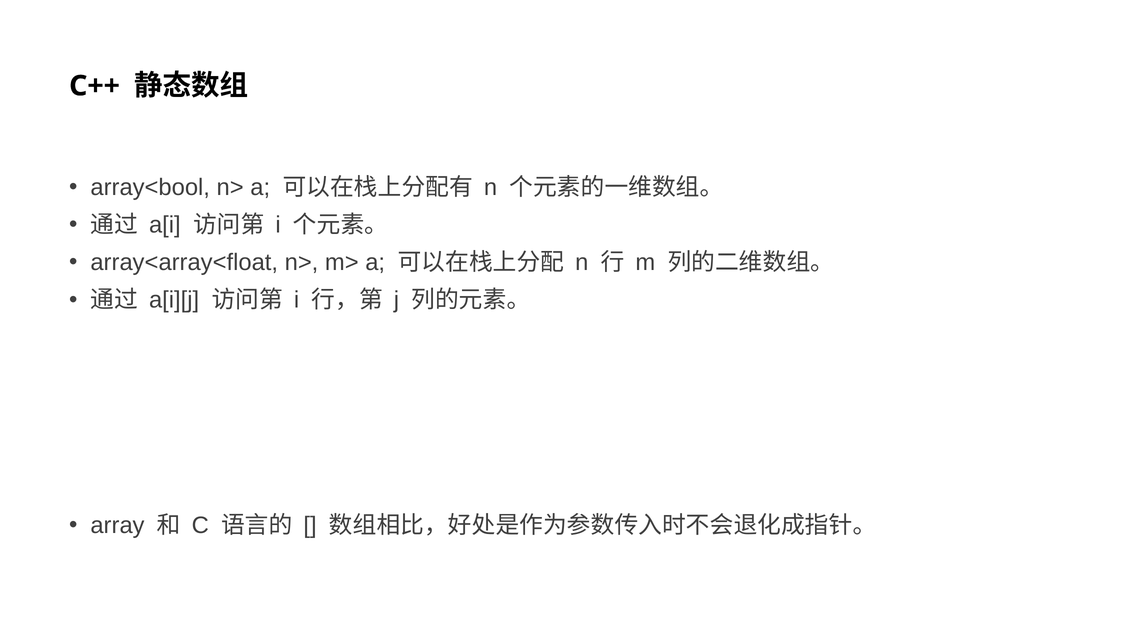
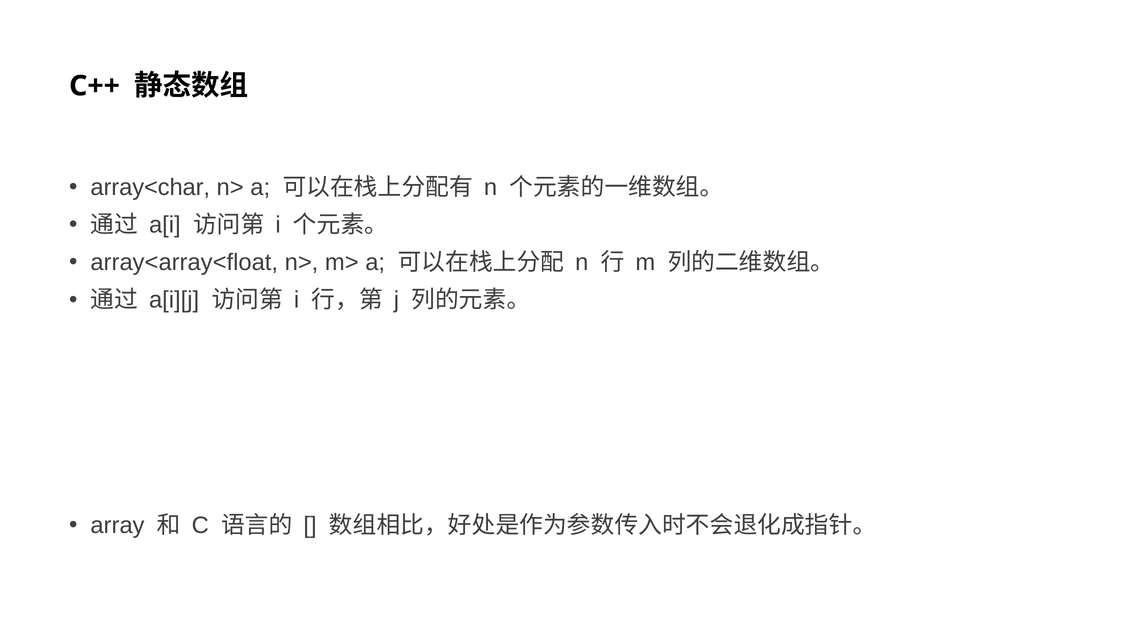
array<bool: array<bool -> array<char (150, 188)
